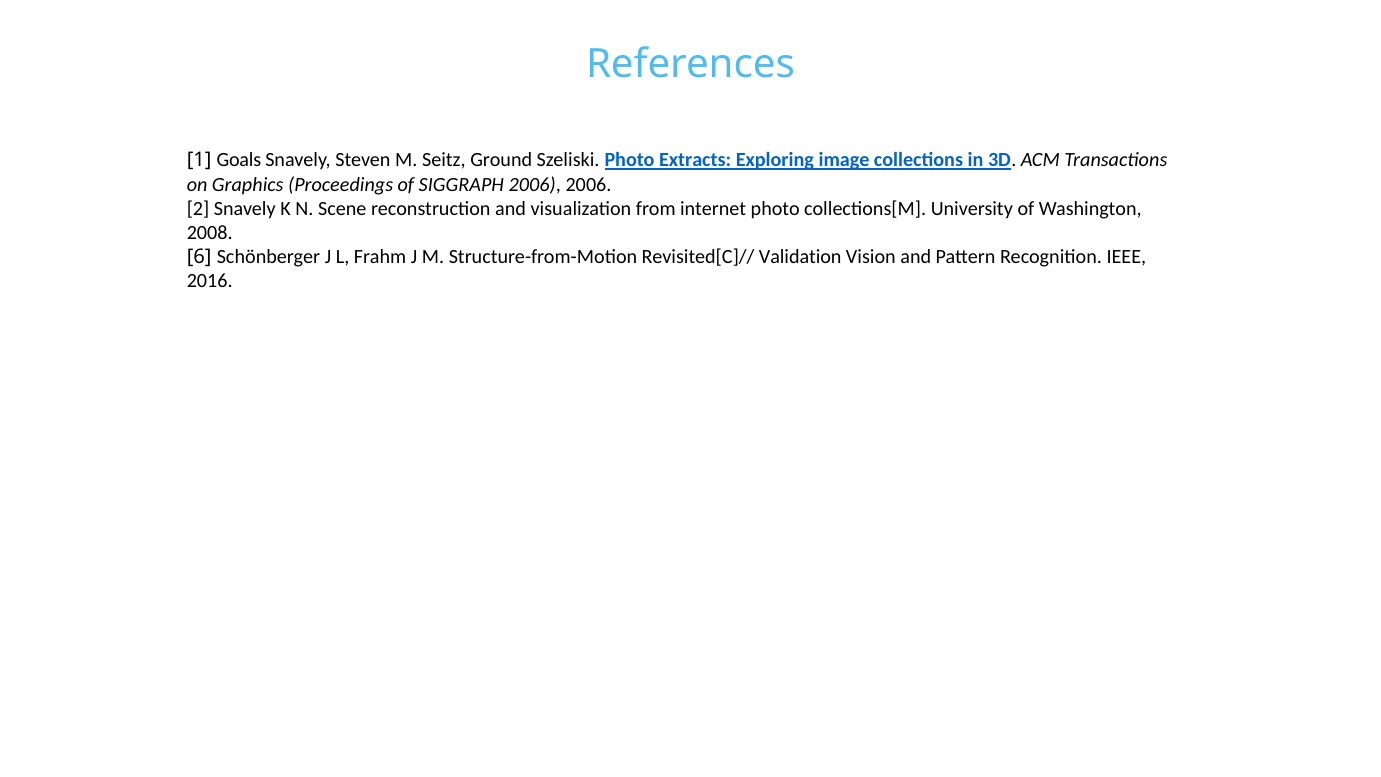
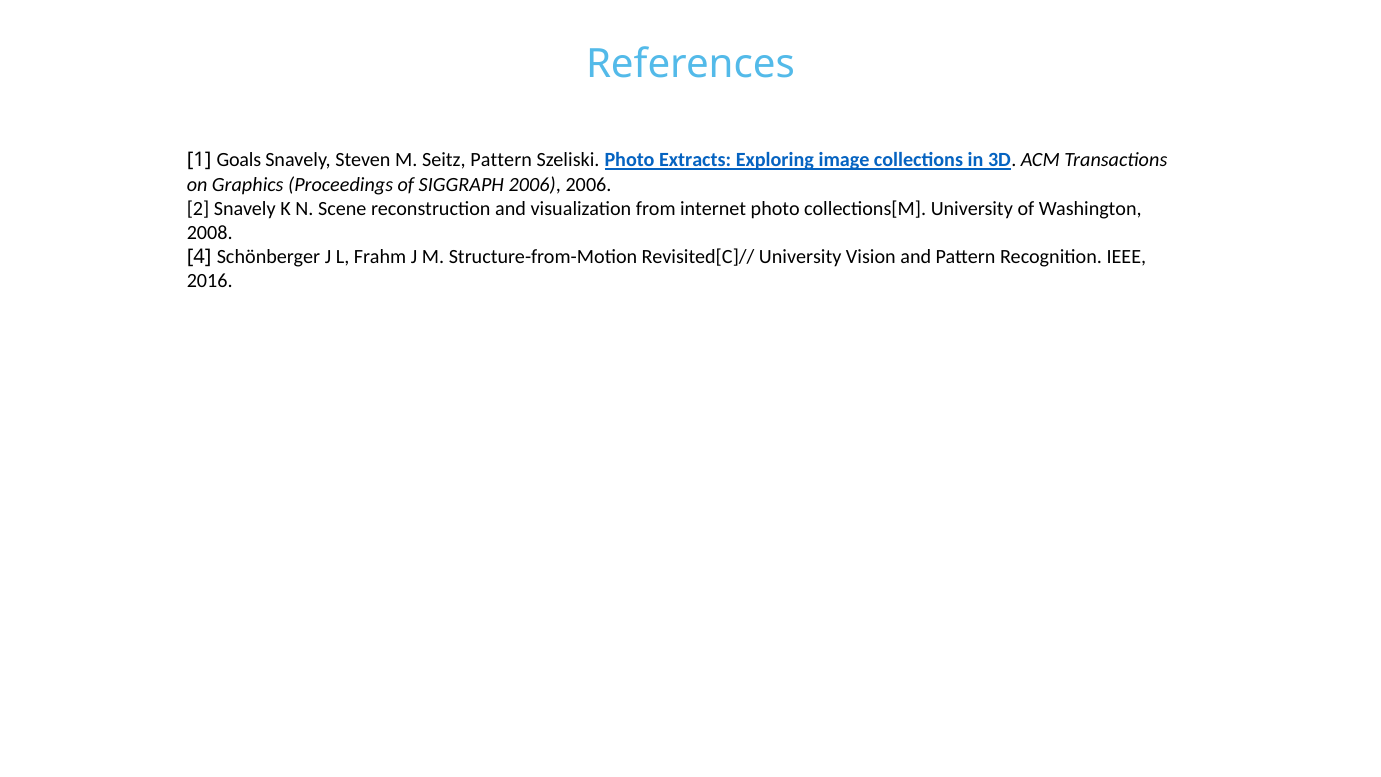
Seitz Ground: Ground -> Pattern (501, 160)
6: 6 -> 4 (199, 257)
Revisited[C]// Validation: Validation -> University (800, 257)
